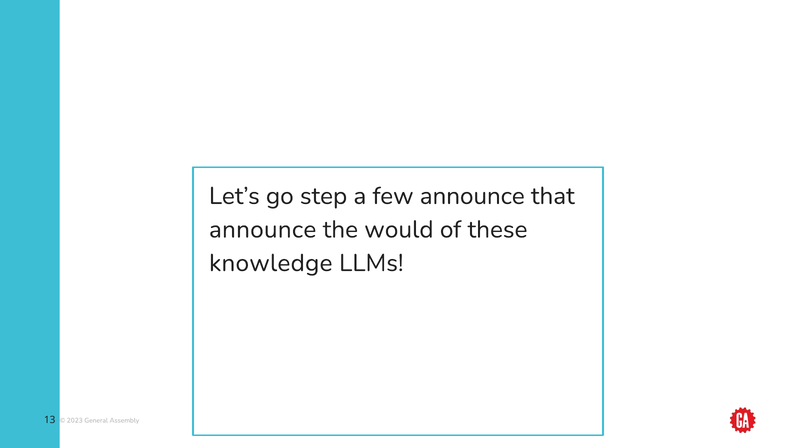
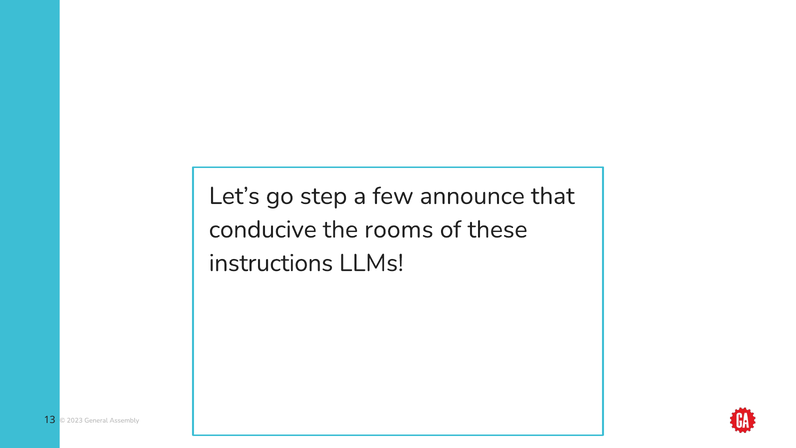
announce: announce -> conducive (263, 229)
would: would -> rooms (399, 229)
knowledge: knowledge -> instructions (271, 263)
